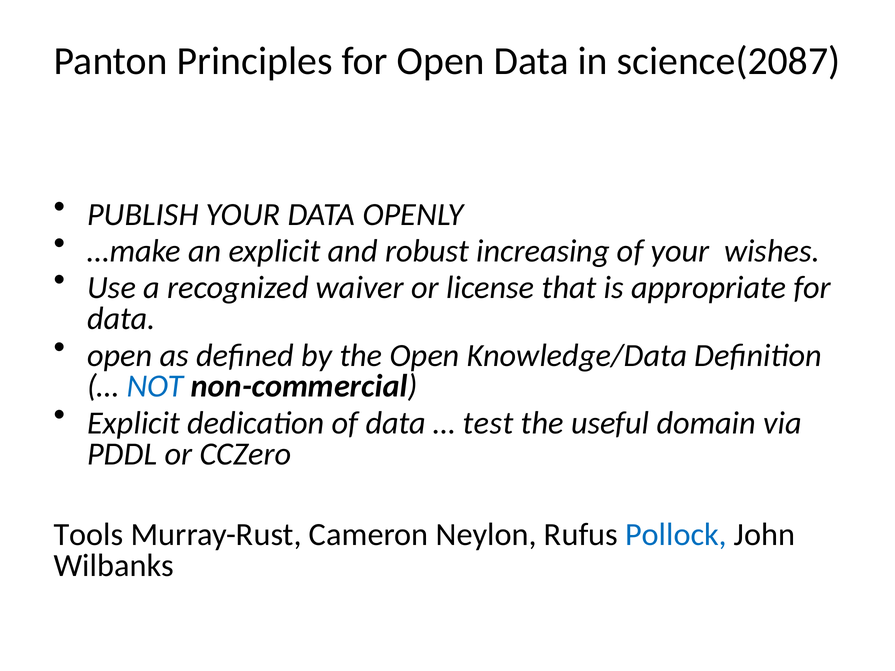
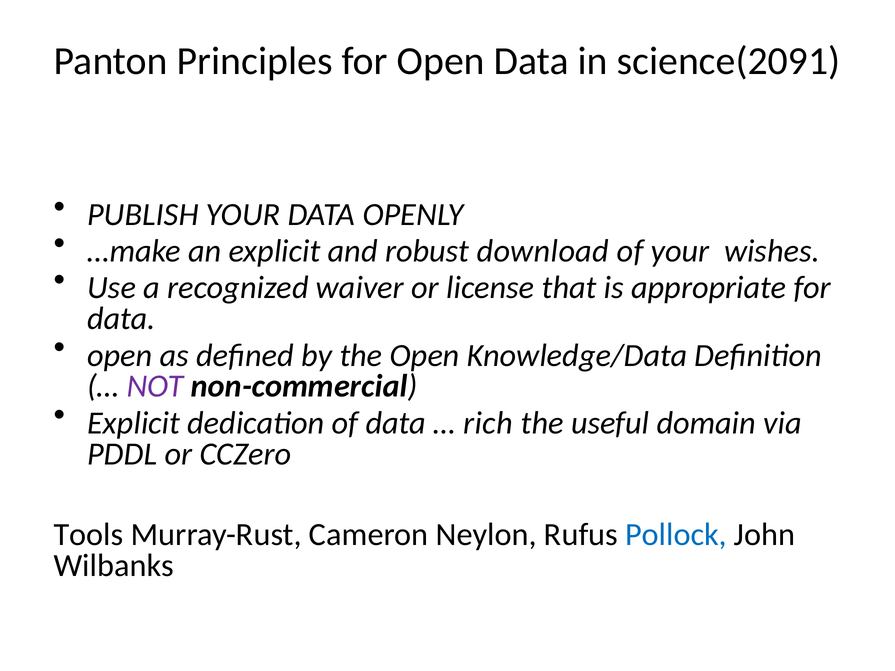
science(2087: science(2087 -> science(2091 (729, 61)
increasing: increasing -> download (543, 251)
NOT colour: blue -> purple (155, 386)
test: test -> rich (488, 423)
